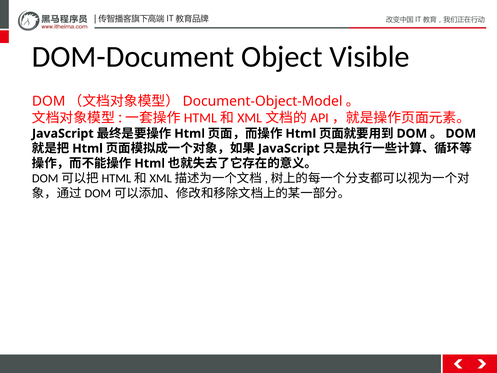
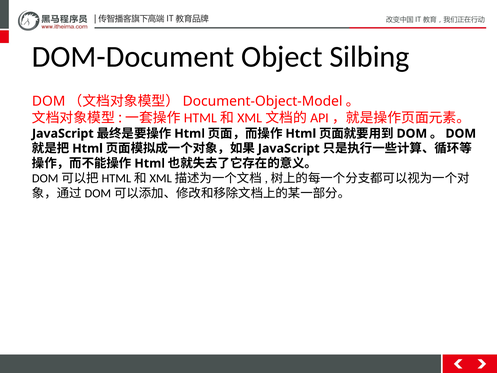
Visible: Visible -> Silbing (370, 57)
